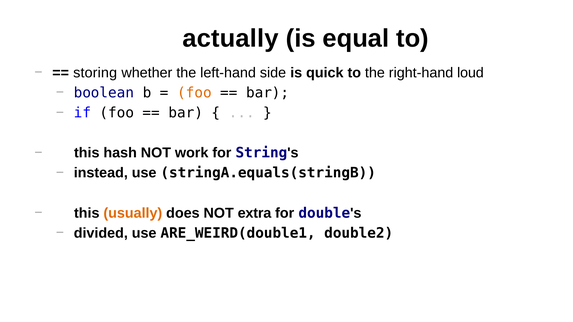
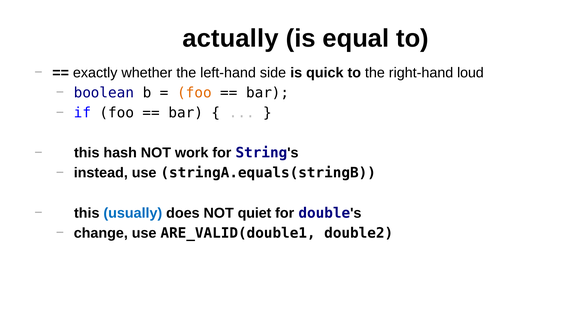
storing: storing -> exactly (95, 73)
usually colour: orange -> blue (133, 213)
extra: extra -> quiet (255, 213)
divided: divided -> change (101, 233)
ARE_WEIRD(double1: ARE_WEIRD(double1 -> ARE_VALID(double1 (238, 233)
